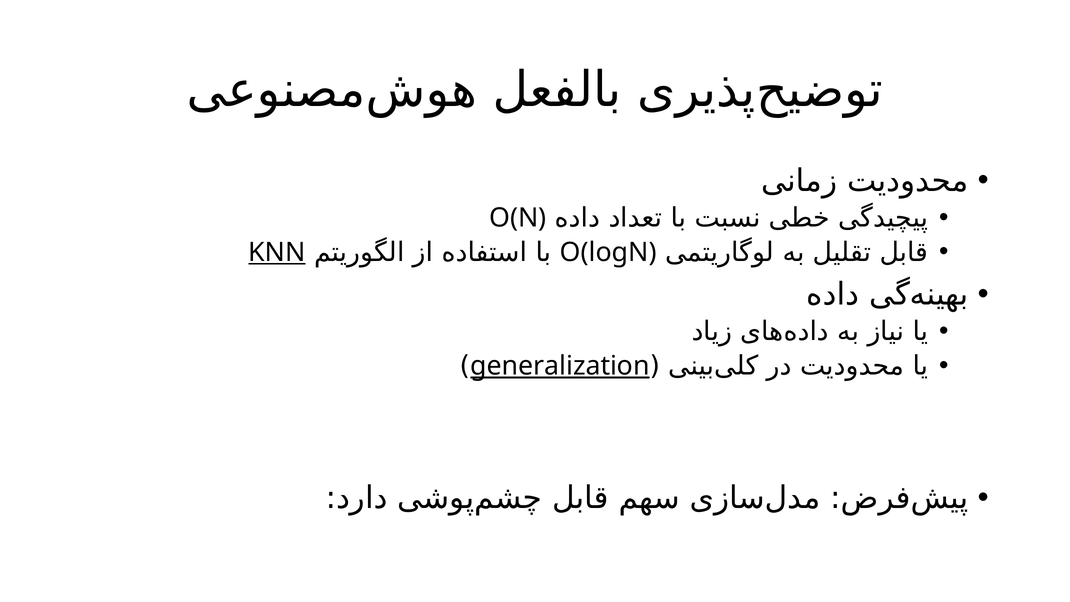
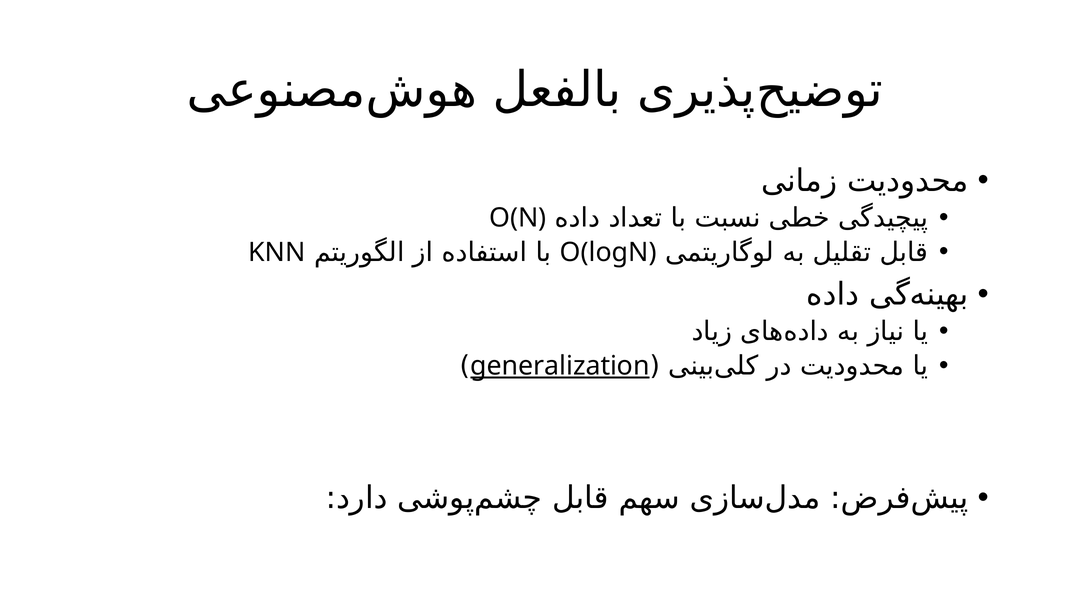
KNN underline: present -> none (277, 252)
